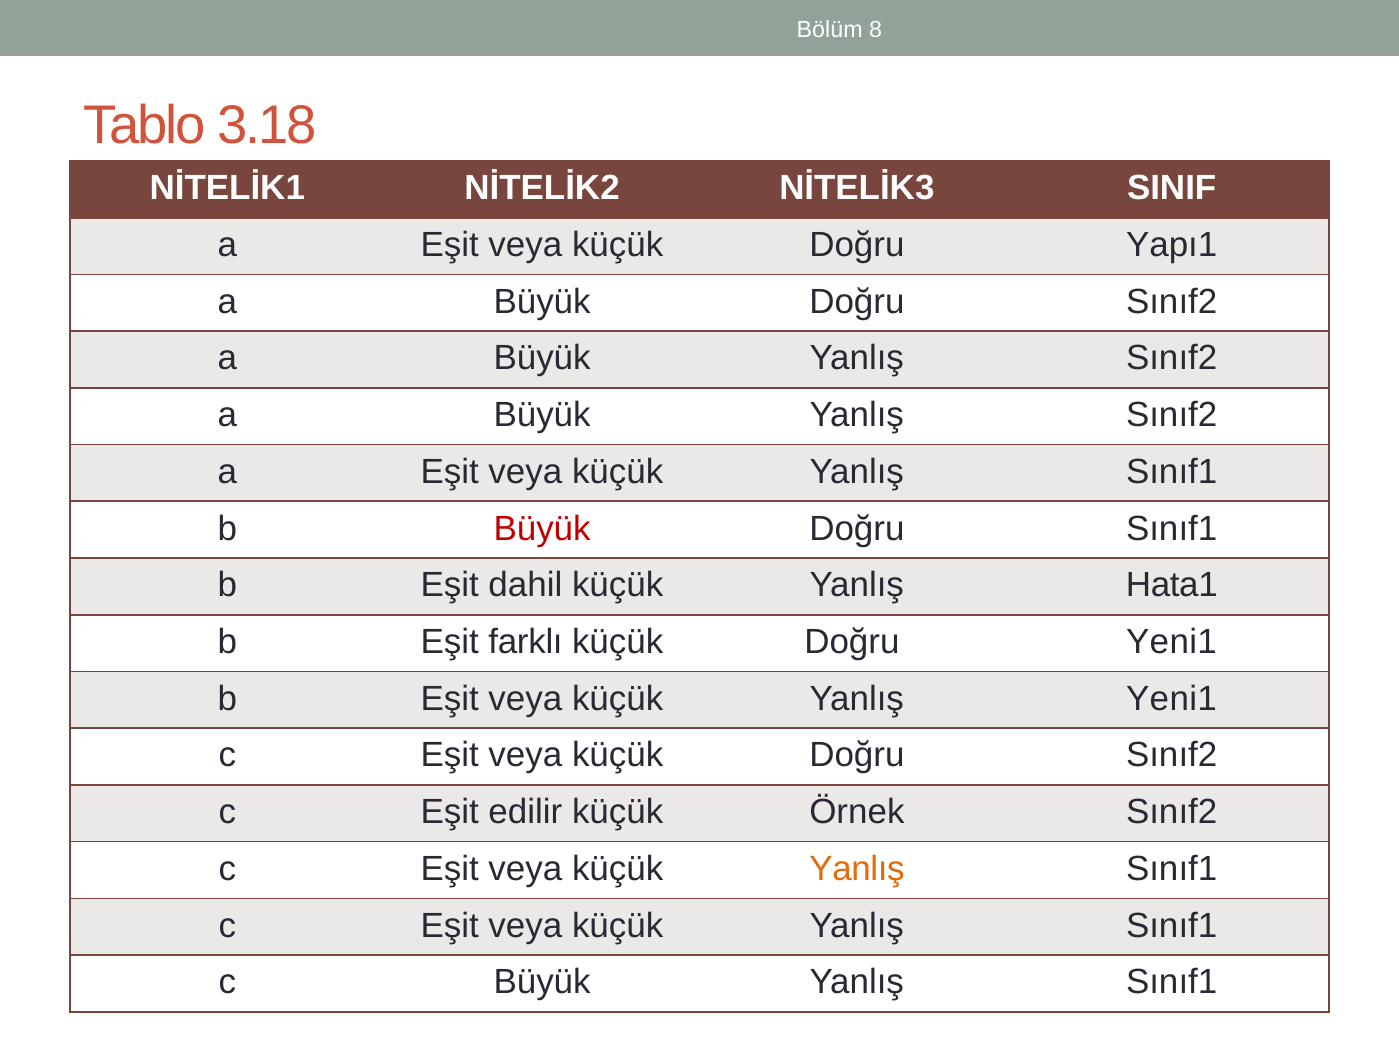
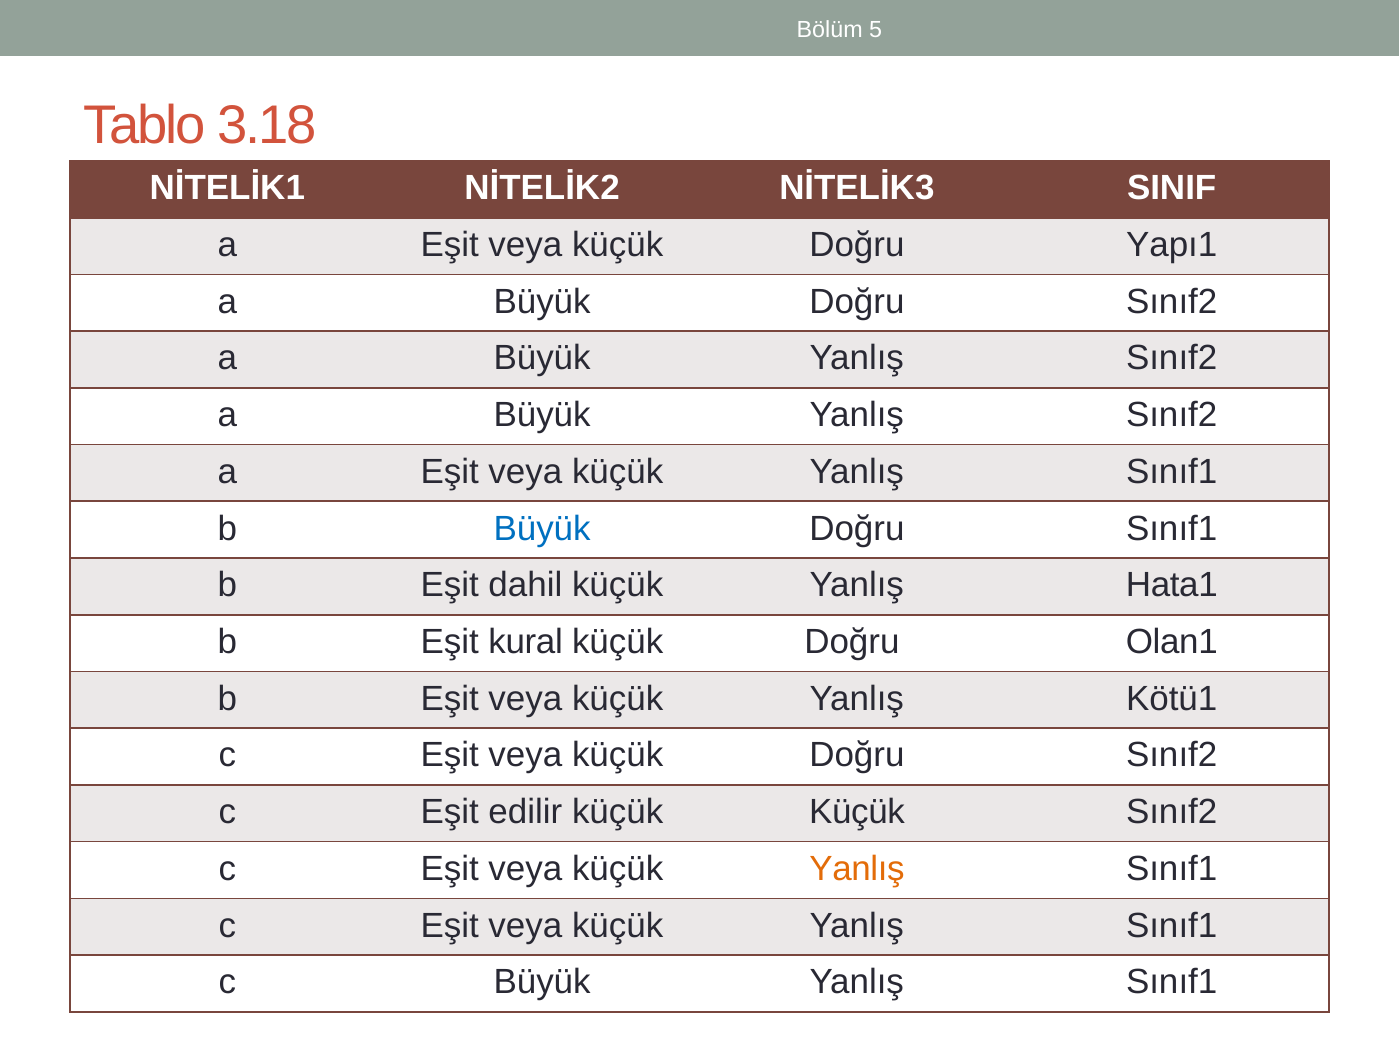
8: 8 -> 5 (876, 30)
Büyük colour: red -> blue (542, 529)
farklı: farklı -> kural (526, 642)
Doğru Yeni1: Yeni1 -> Olan1 (1172, 642)
Yanlış Yeni1: Yeni1 -> Kötü1 (1172, 699)
küçük Örnek: Örnek -> Küçük (857, 812)
